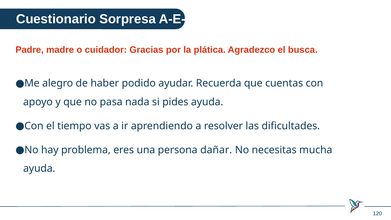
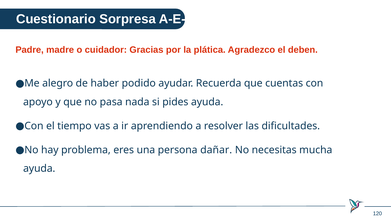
busca: busca -> deben (303, 50)
